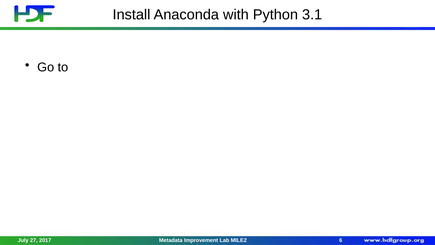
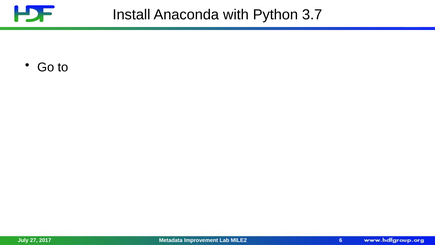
3.1: 3.1 -> 3.7 (312, 15)
